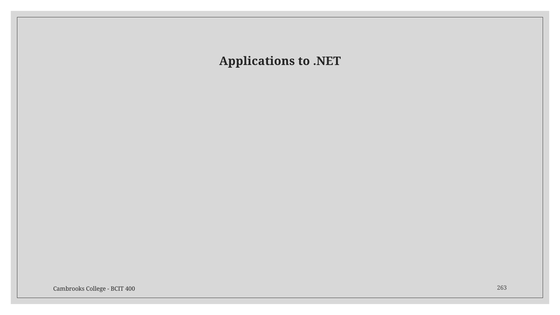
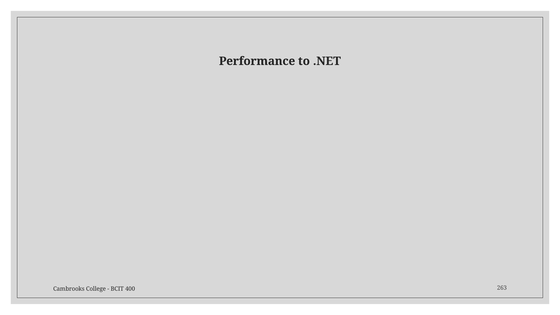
Applications: Applications -> Performance (257, 61)
